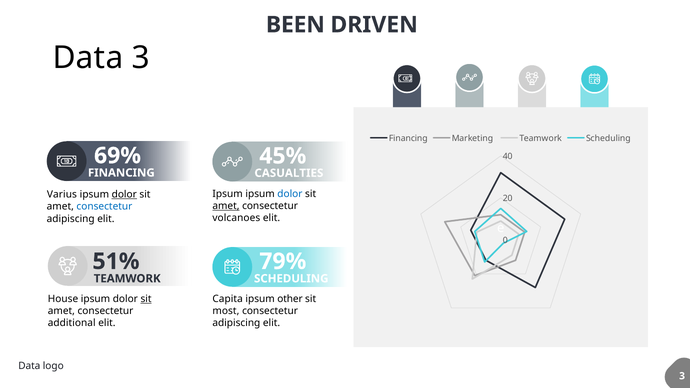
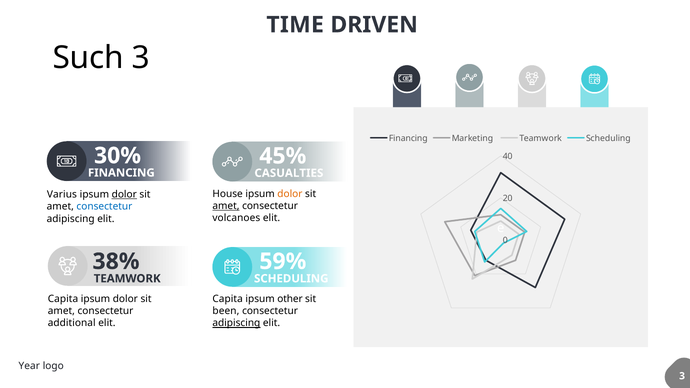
BEEN: BEEN -> TIME (295, 25)
Data: Data -> Such (88, 58)
69%: 69% -> 30% (118, 156)
Ipsum: Ipsum -> House (228, 194)
dolor colour: blue -> orange (290, 194)
51%: 51% -> 38% (116, 262)
79%: 79% -> 59% (283, 262)
House: House -> Capita (63, 299)
sit underline: present -> none (146, 299)
most: most -> been (226, 311)
adipiscing underline: none -> present (236, 323)
Data: Data -> Year (29, 366)
